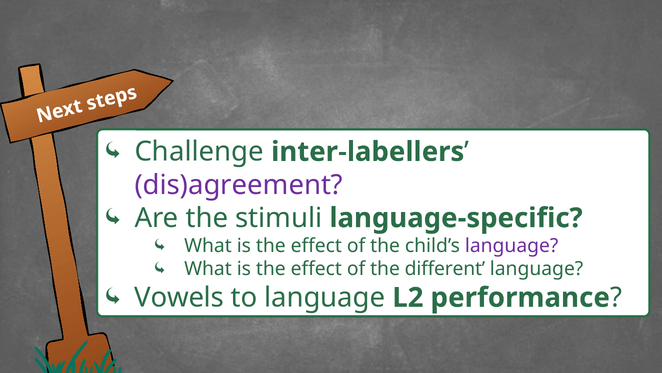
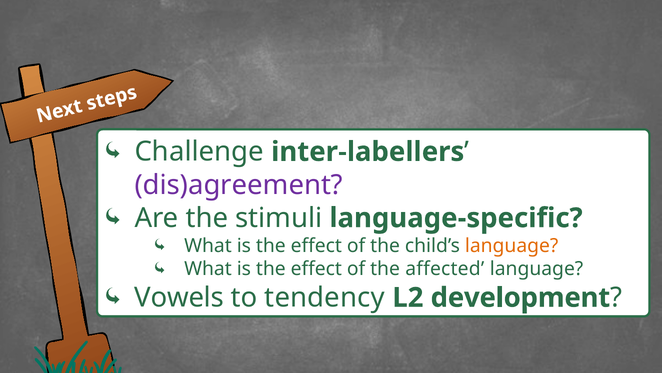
language colour: purple -> orange (512, 245)
different: different -> affected (445, 268)
to language: language -> tendency (325, 297)
performance: performance -> development (520, 297)
